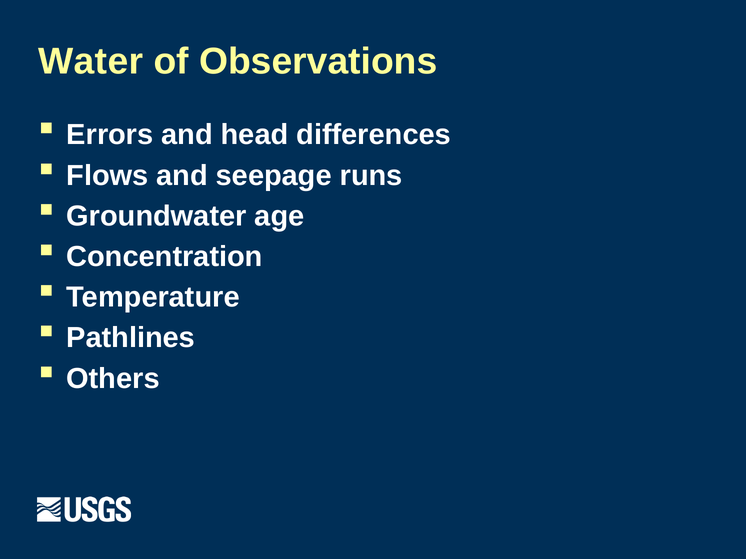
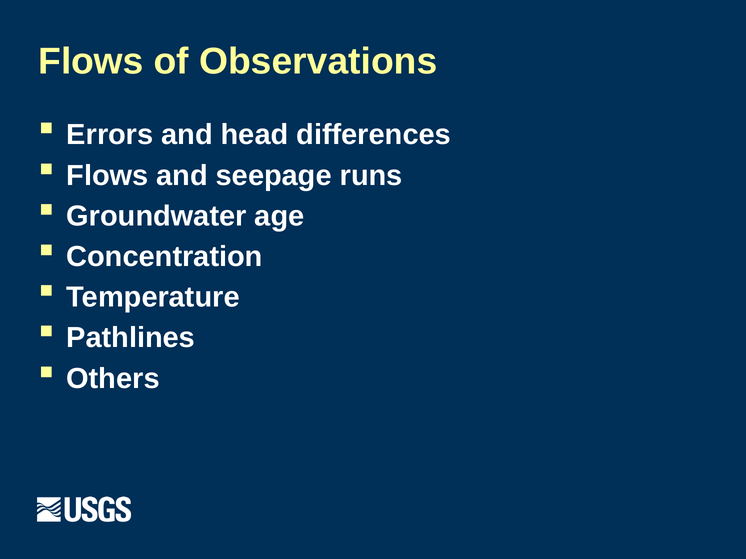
Water: Water -> Flows (91, 62)
